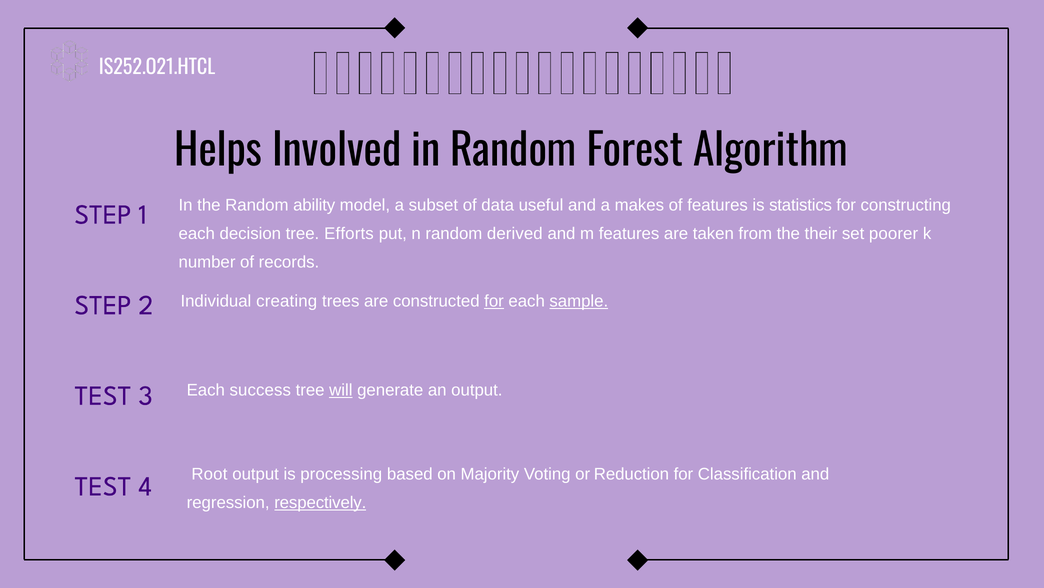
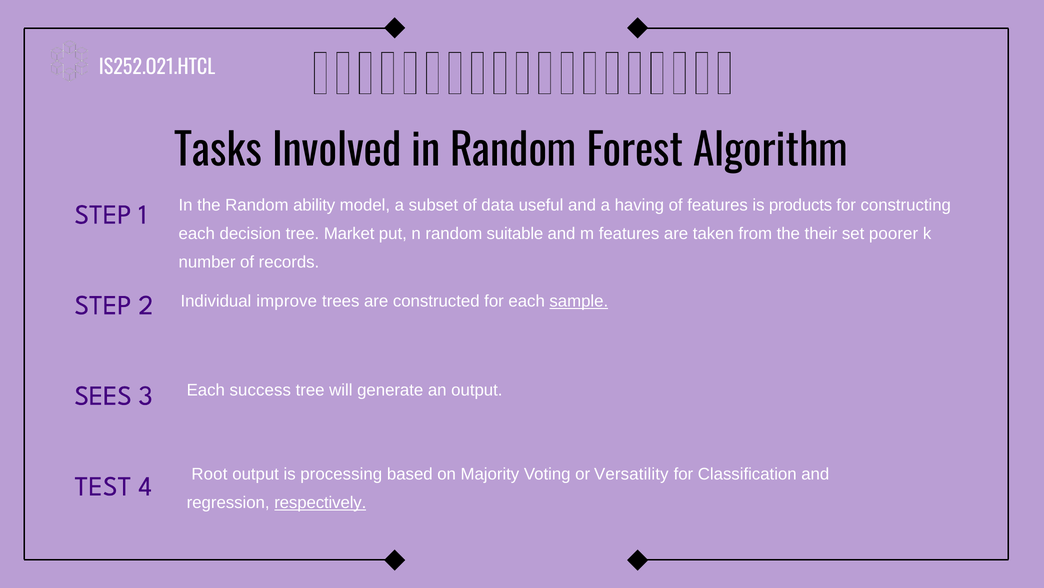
Helps: Helps -> Tasks (218, 151)
makes: makes -> having (639, 205)
statistics: statistics -> products (801, 205)
Efforts: Efforts -> Market (349, 233)
derived: derived -> suitable (515, 233)
creating: creating -> improve (287, 301)
for underline: present -> none (494, 301)
will underline: present -> none (341, 390)
TEST: TEST -> SEES (103, 395)
Reduction: Reduction -> Versatility (631, 474)
